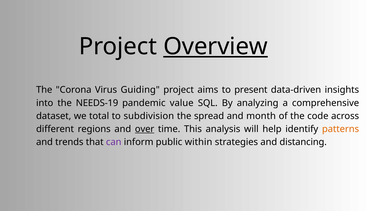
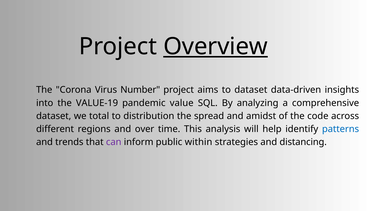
Guiding: Guiding -> Number (140, 90)
to present: present -> dataset (251, 90)
NEEDS-19: NEEDS-19 -> VALUE-19 (97, 103)
subdivision: subdivision -> distribution (149, 116)
month: month -> amidst (261, 116)
over underline: present -> none (145, 129)
patterns colour: orange -> blue (341, 129)
